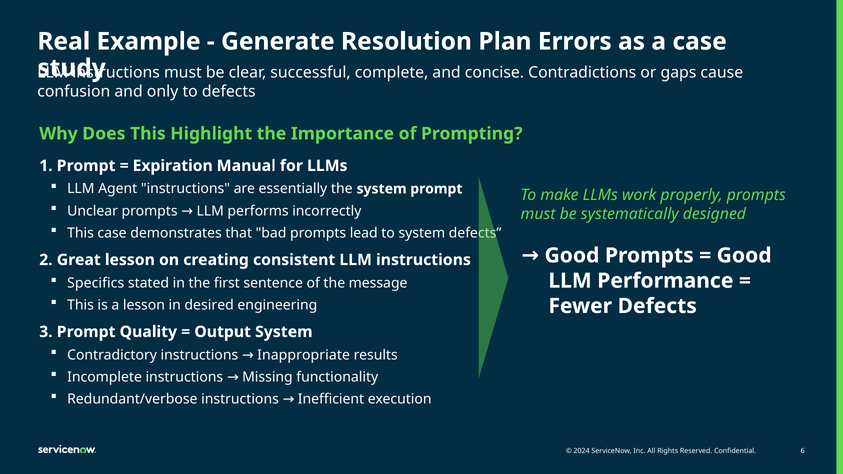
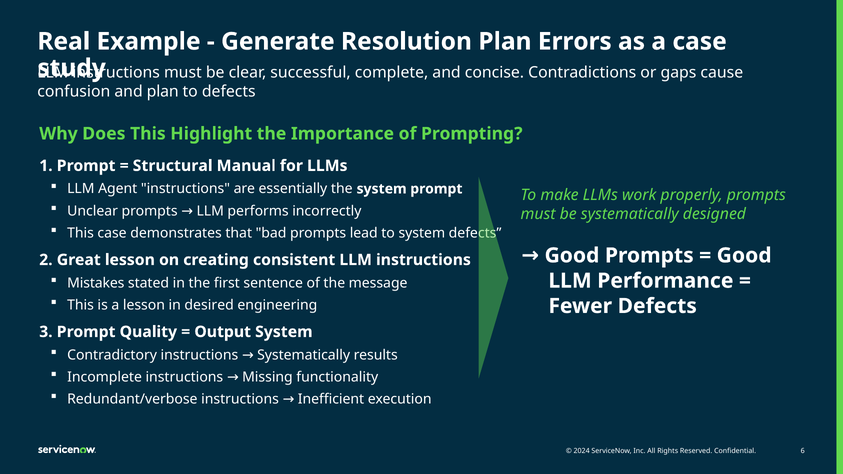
and only: only -> plan (163, 92)
Expiration: Expiration -> Structural (173, 166)
Specifics: Specifics -> Mistakes (96, 283)
instructions Inappropriate: Inappropriate -> Systematically (304, 355)
